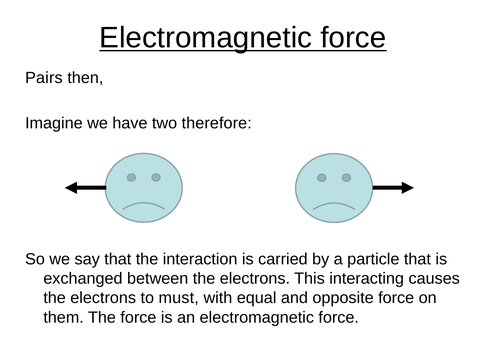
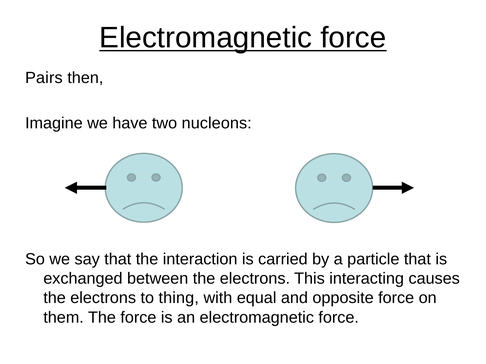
therefore: therefore -> nucleons (217, 123)
must: must -> thing (179, 298)
